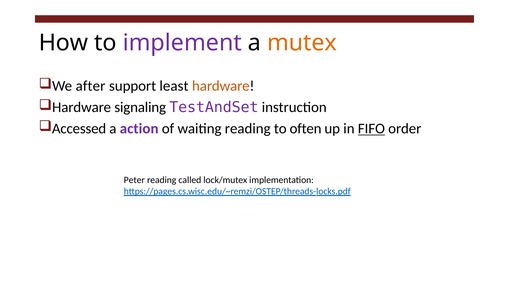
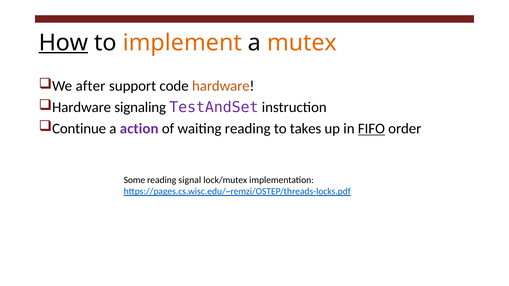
How underline: none -> present (64, 43)
implement colour: purple -> orange (182, 43)
least: least -> code (174, 86)
Accessed: Accessed -> Continue (79, 129)
often: often -> takes (306, 129)
Peter: Peter -> Some (134, 180)
called: called -> signal (190, 180)
